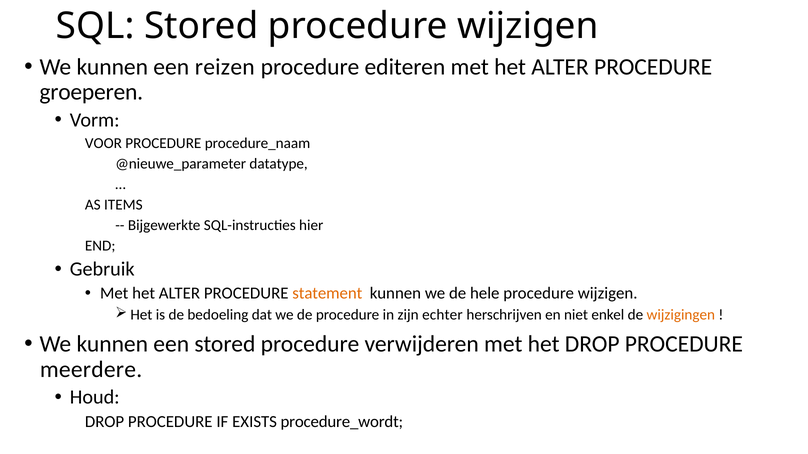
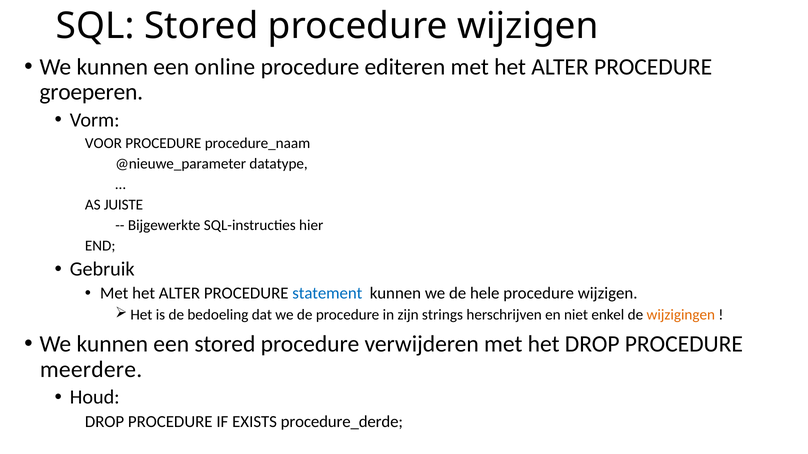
reizen: reizen -> online (225, 67)
ITEMS: ITEMS -> JUISTE (123, 205)
statement colour: orange -> blue (327, 294)
echter: echter -> strings (442, 315)
procedure_wordt: procedure_wordt -> procedure_derde (342, 422)
